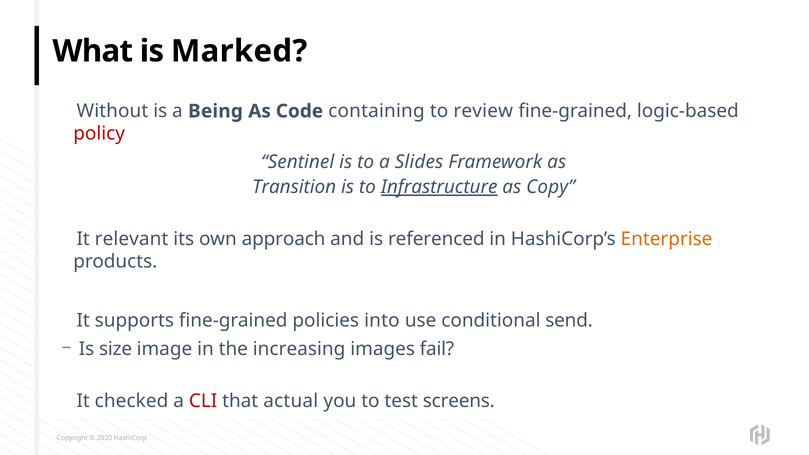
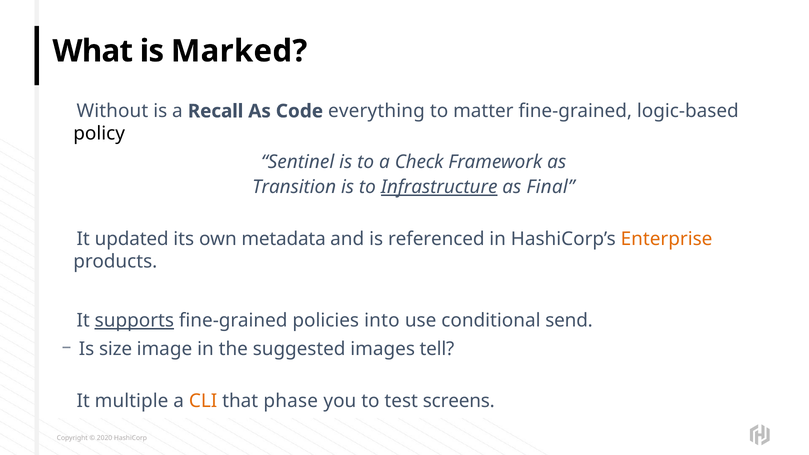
Being: Being -> Recall (216, 111)
containing: containing -> everything (376, 111)
review: review -> matter (483, 111)
policy colour: red -> black (99, 134)
Slides: Slides -> Check (419, 162)
Copy: Copy -> Final (551, 187)
relevant: relevant -> updated (132, 239)
approach: approach -> metadata (284, 239)
supports underline: none -> present (134, 321)
increasing: increasing -> suggested (299, 349)
fail: fail -> tell (437, 349)
checked: checked -> multiple (132, 401)
CLI colour: red -> orange (203, 401)
actual: actual -> phase (291, 401)
